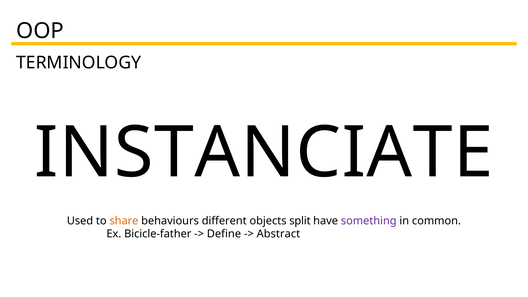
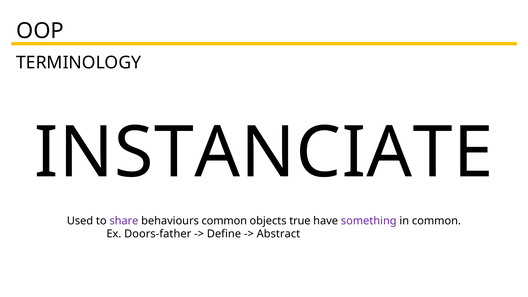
share colour: orange -> purple (124, 221)
behaviours different: different -> common (224, 221)
split: split -> true (300, 221)
Bicicle-father: Bicicle-father -> Doors-father (158, 234)
